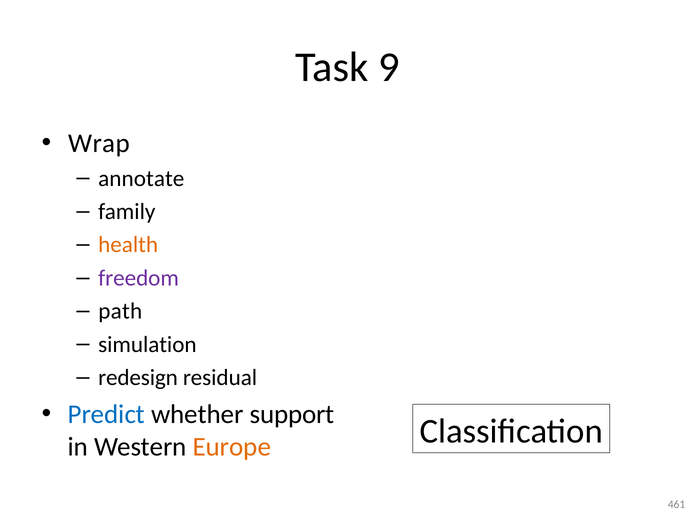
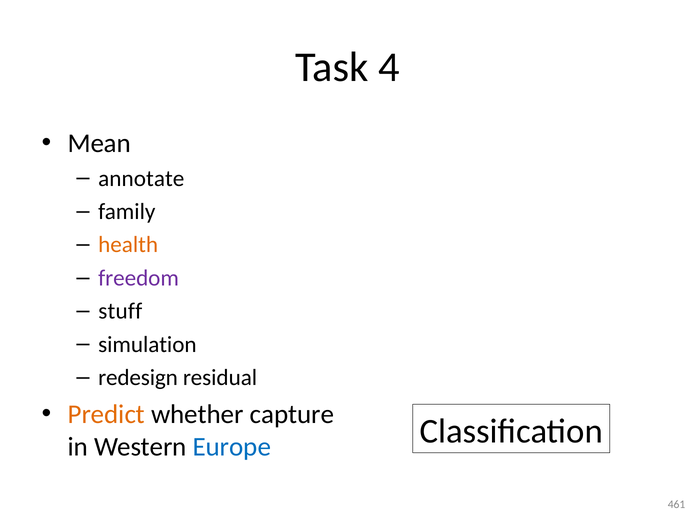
9: 9 -> 4 (389, 67)
Wrap: Wrap -> Mean (99, 143)
path: path -> stuff (120, 311)
Predict colour: blue -> orange (106, 414)
support: support -> capture (292, 414)
Europe colour: orange -> blue (232, 447)
